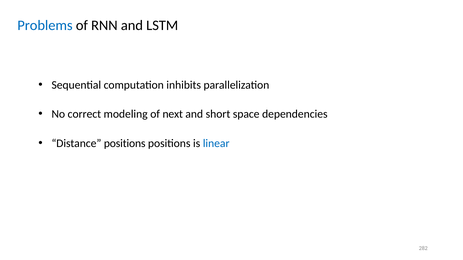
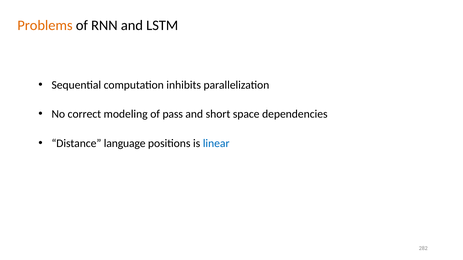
Problems colour: blue -> orange (45, 25)
next: next -> pass (173, 114)
Distance positions: positions -> language (125, 143)
